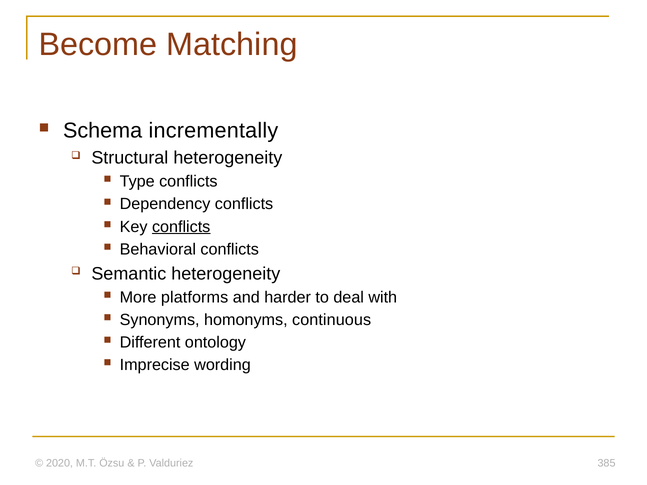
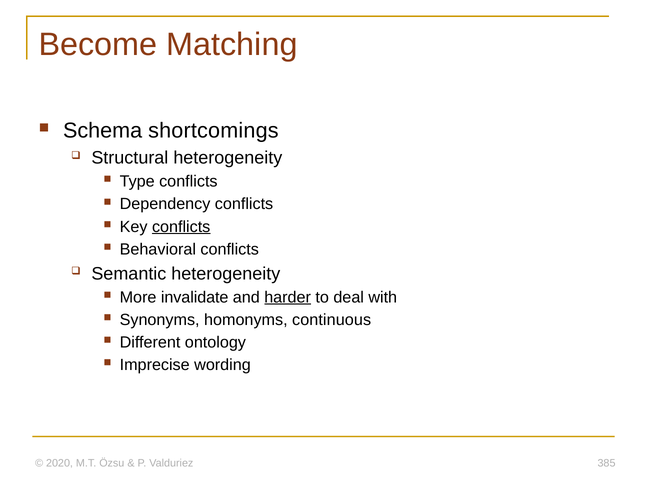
incrementally: incrementally -> shortcomings (213, 131)
platforms: platforms -> invalidate (195, 297)
harder underline: none -> present (288, 297)
